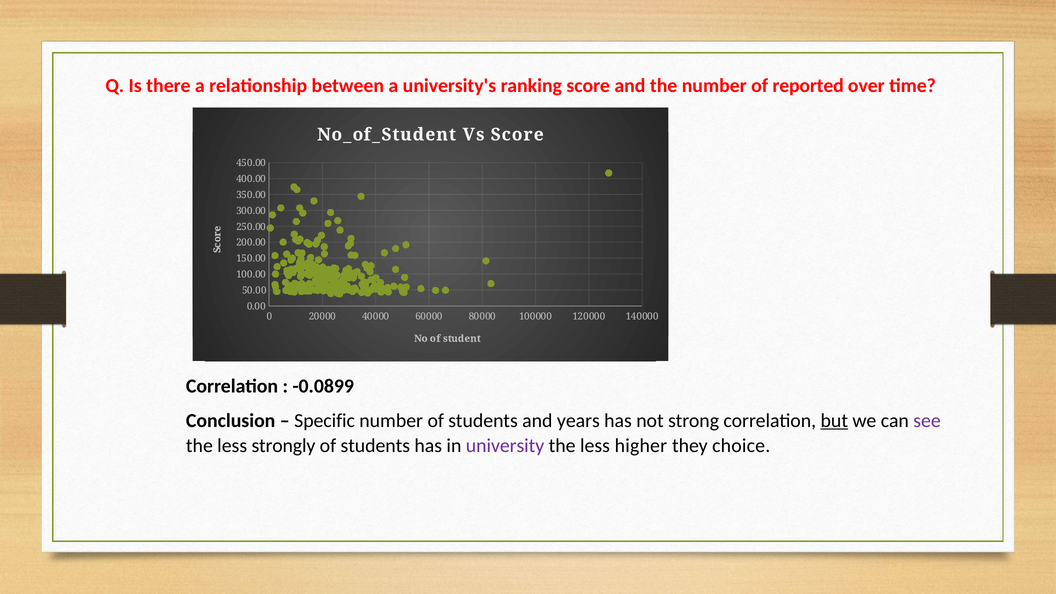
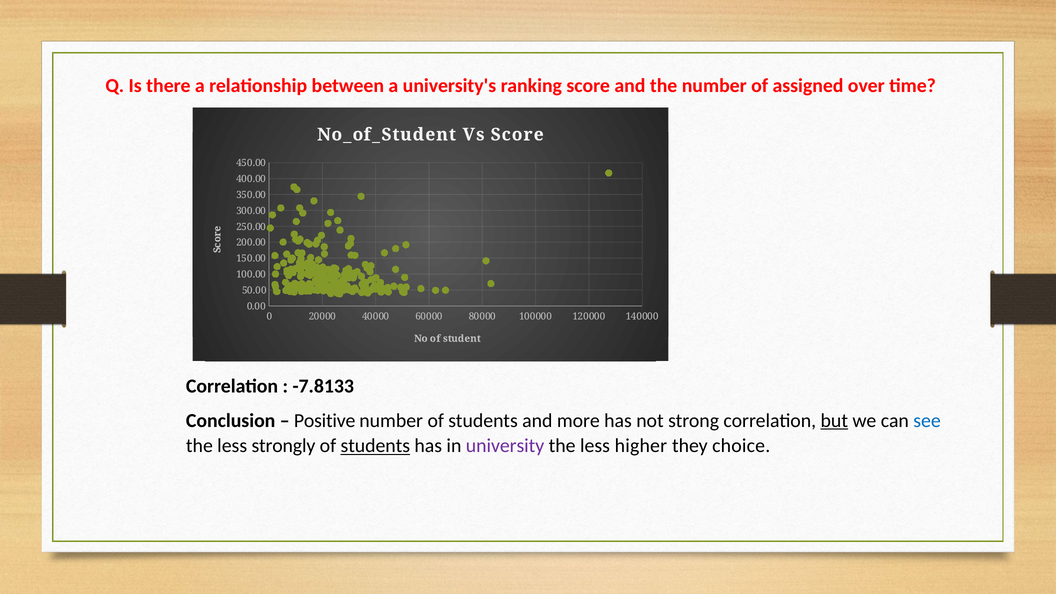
reported: reported -> assigned (808, 85)
-0.0899: -0.0899 -> -7.8133 (323, 386)
Specific: Specific -> Positive (325, 421)
years: years -> more (578, 421)
see colour: purple -> blue (927, 421)
students underline: none -> present (375, 446)
